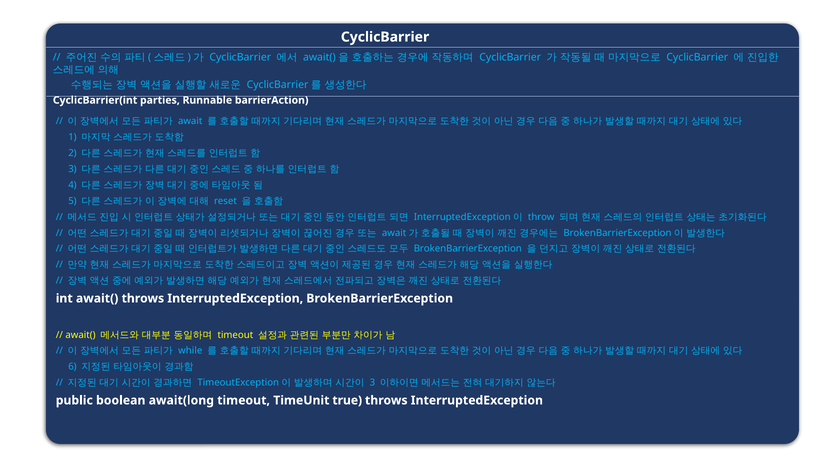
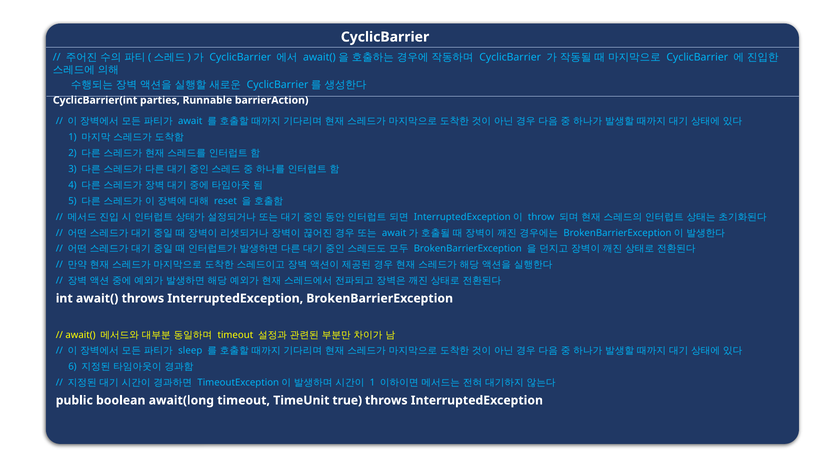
while: while -> sleep (190, 350)
3: 3 -> 1 (372, 382)
